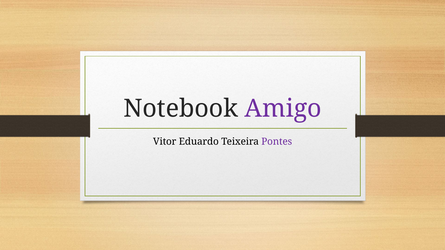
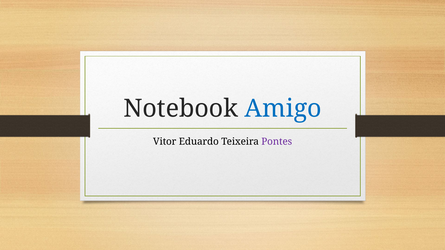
Amigo colour: purple -> blue (283, 109)
